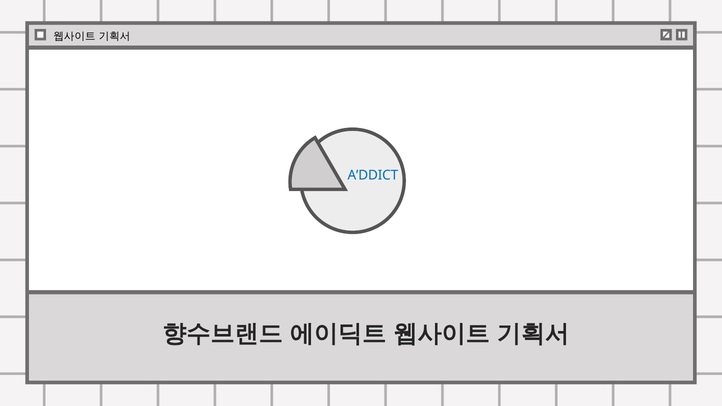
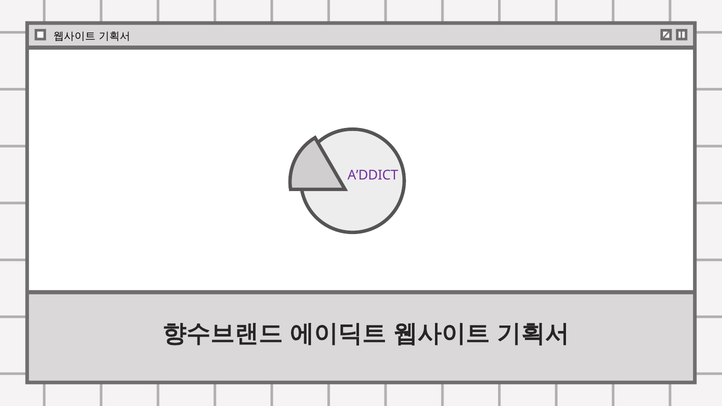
A’DDICT colour: blue -> purple (373, 175)
